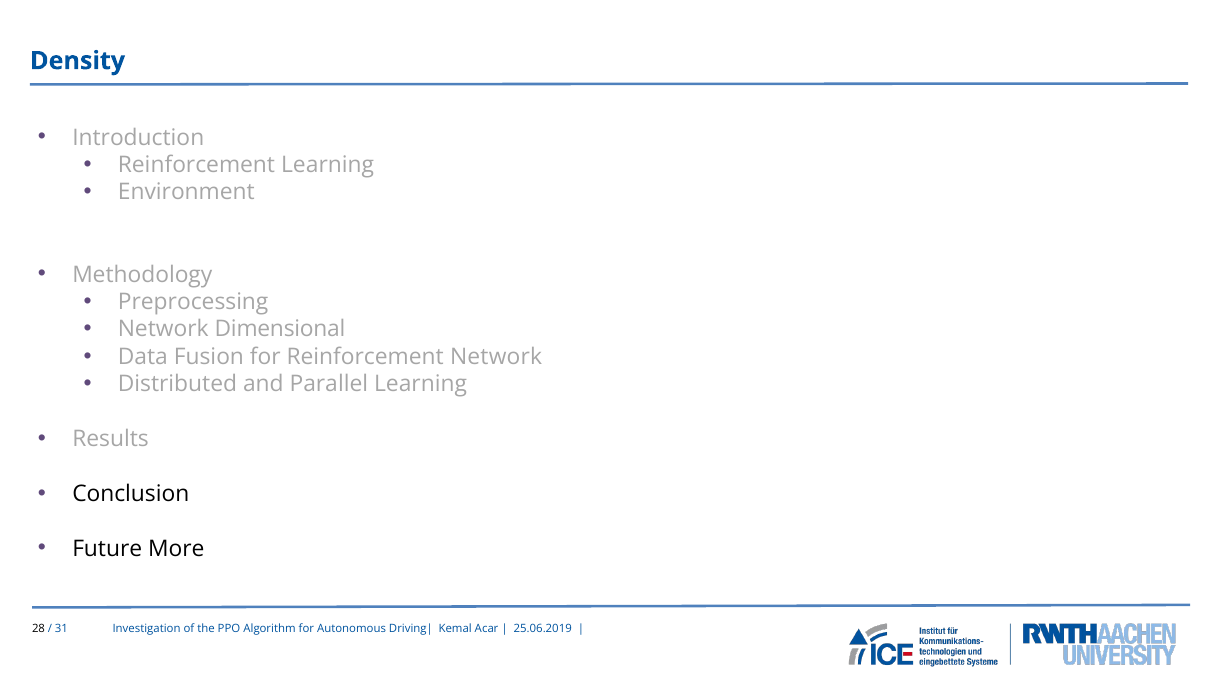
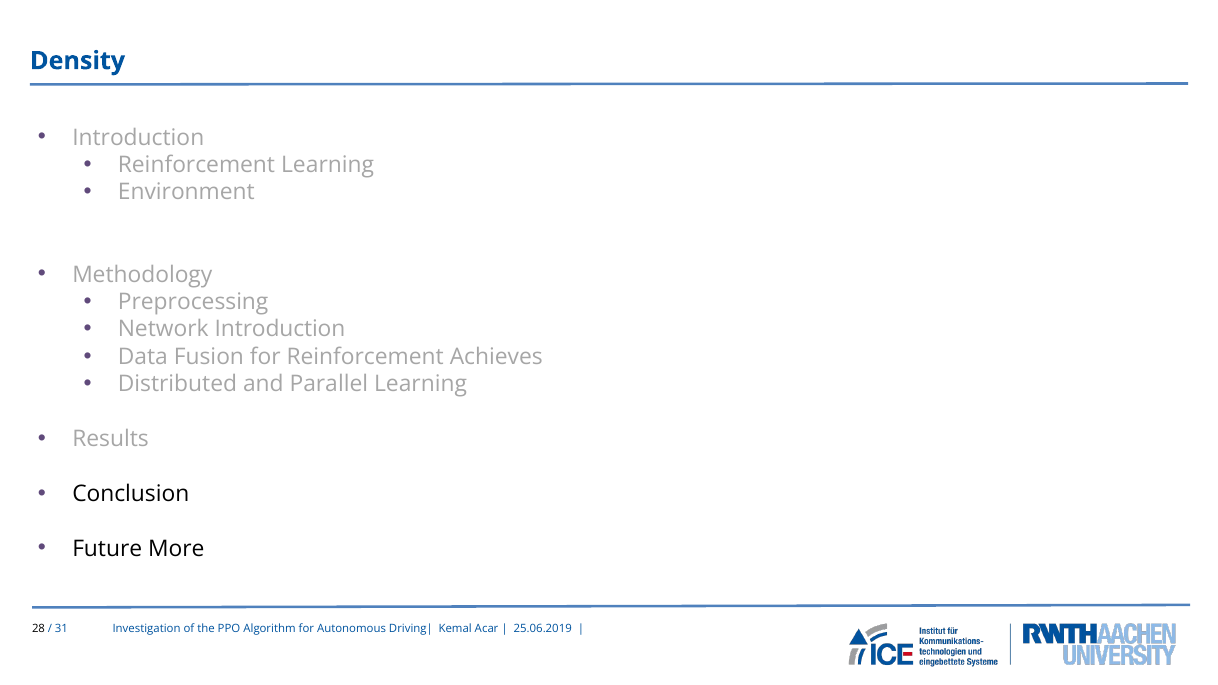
Network Dimensional: Dimensional -> Introduction (280, 329)
Reinforcement Network: Network -> Achieves (496, 357)
